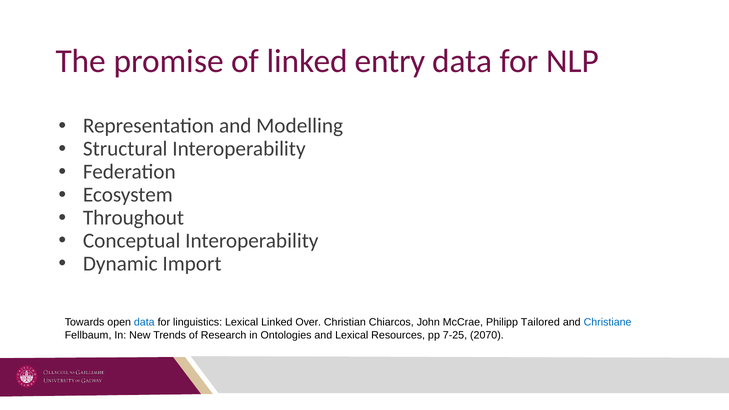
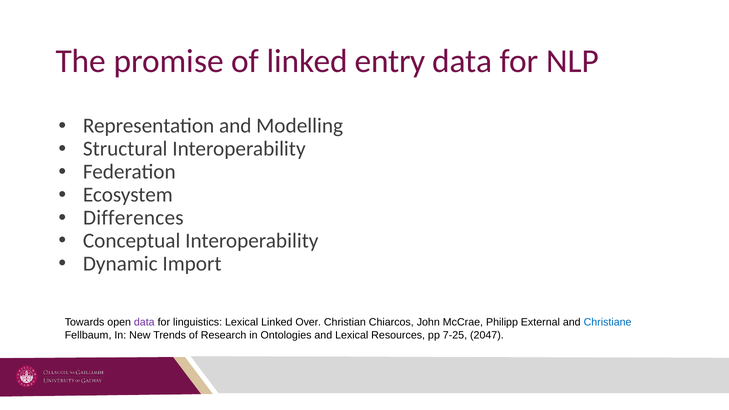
Throughout: Throughout -> Differences (133, 218)
data colour: blue -> purple (144, 322)
Tailored: Tailored -> External (540, 322)
2070: 2070 -> 2047 (487, 335)
